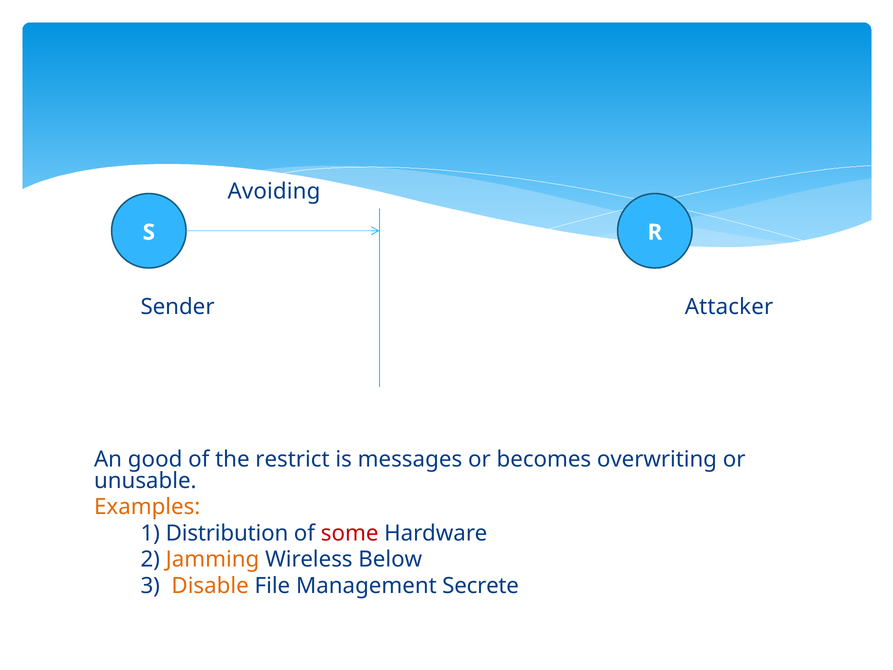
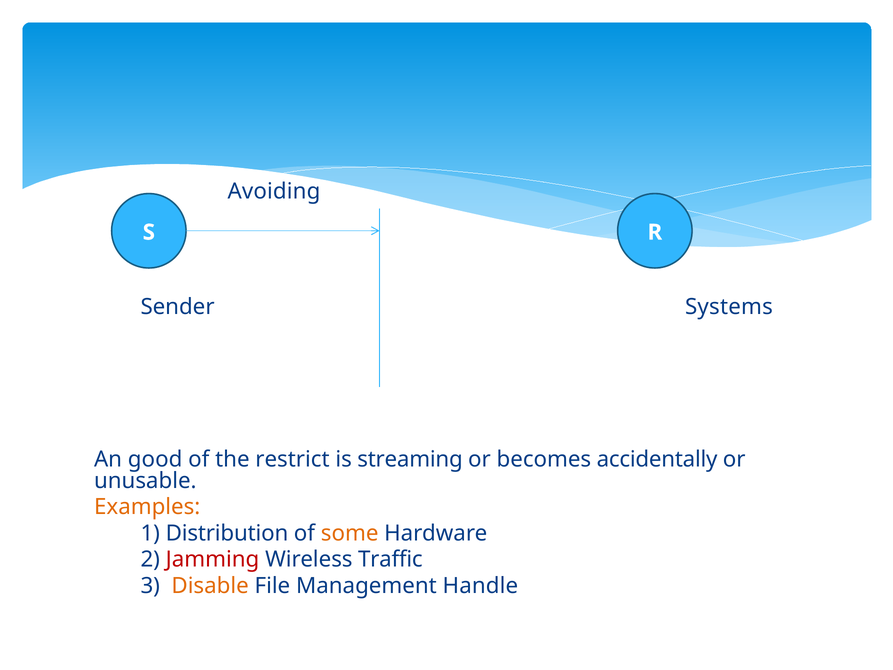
Attacker: Attacker -> Systems (729, 307)
messages: messages -> streaming (410, 459)
overwriting: overwriting -> accidentally (657, 459)
some colour: red -> orange (350, 533)
Jamming colour: orange -> red (212, 559)
Below: Below -> Traffic (390, 559)
Secrete: Secrete -> Handle (480, 585)
